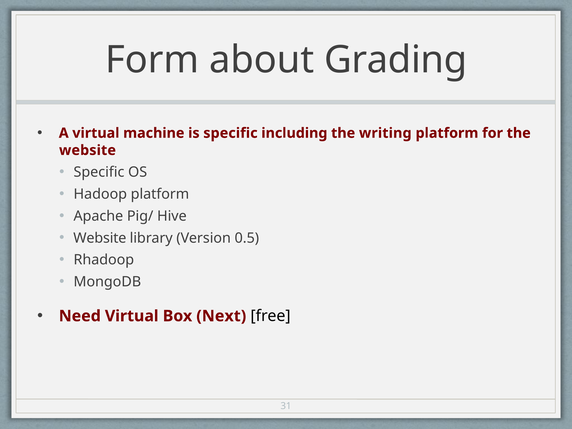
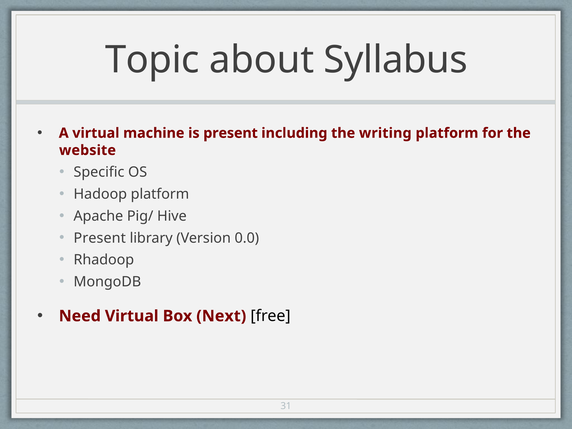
Form: Form -> Topic (152, 60)
Grading: Grading -> Syllabus (396, 60)
is specific: specific -> present (231, 133)
Website: Website -> Present (100, 238)
0.5: 0.5 -> 0.0 (247, 238)
